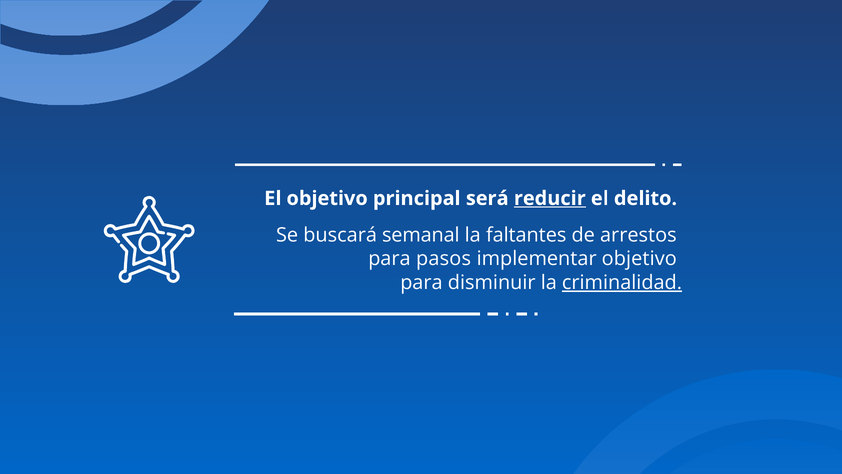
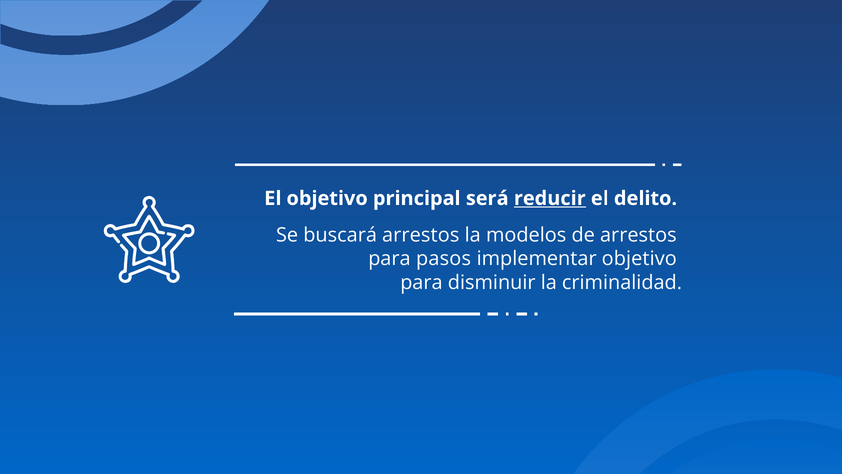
buscará semanal: semanal -> arrestos (421, 235)
faltantes: faltantes -> modelos (526, 235)
criminalidad underline: present -> none (622, 283)
